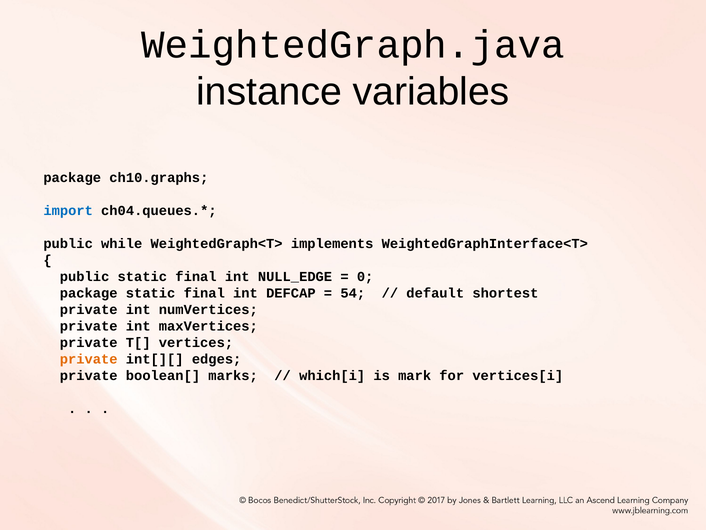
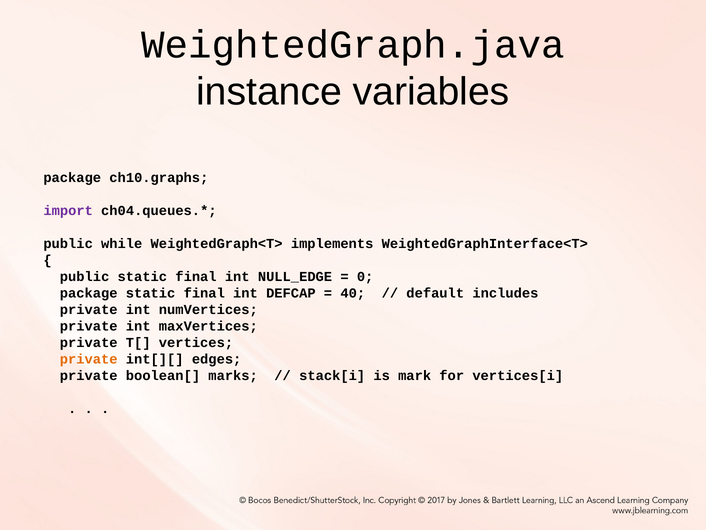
import colour: blue -> purple (68, 210)
54: 54 -> 40 (353, 293)
shortest: shortest -> includes (505, 293)
which[i: which[i -> stack[i (332, 375)
